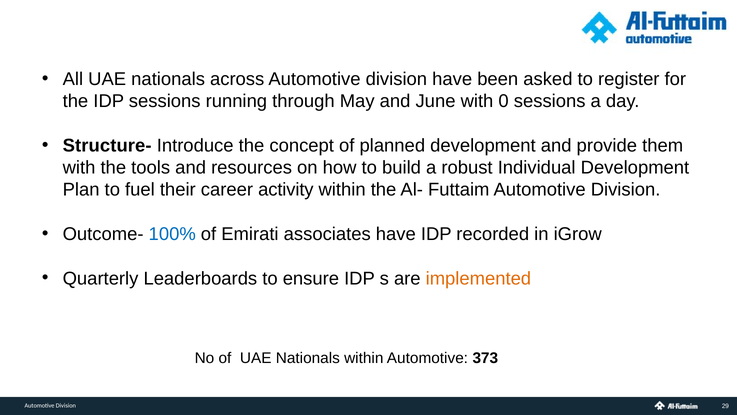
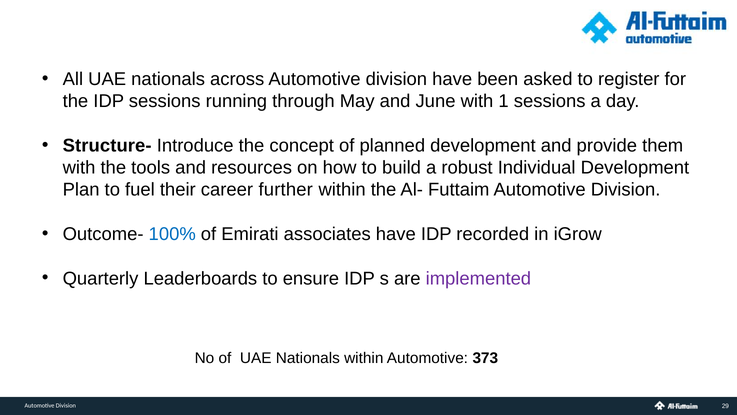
0: 0 -> 1 (504, 101)
activity: activity -> further (286, 190)
implemented colour: orange -> purple (478, 278)
